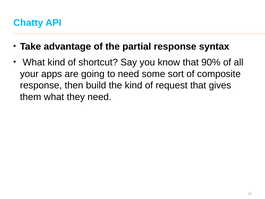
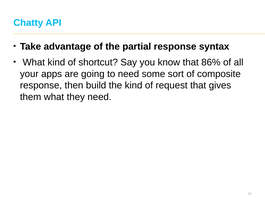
90%: 90% -> 86% (211, 62)
